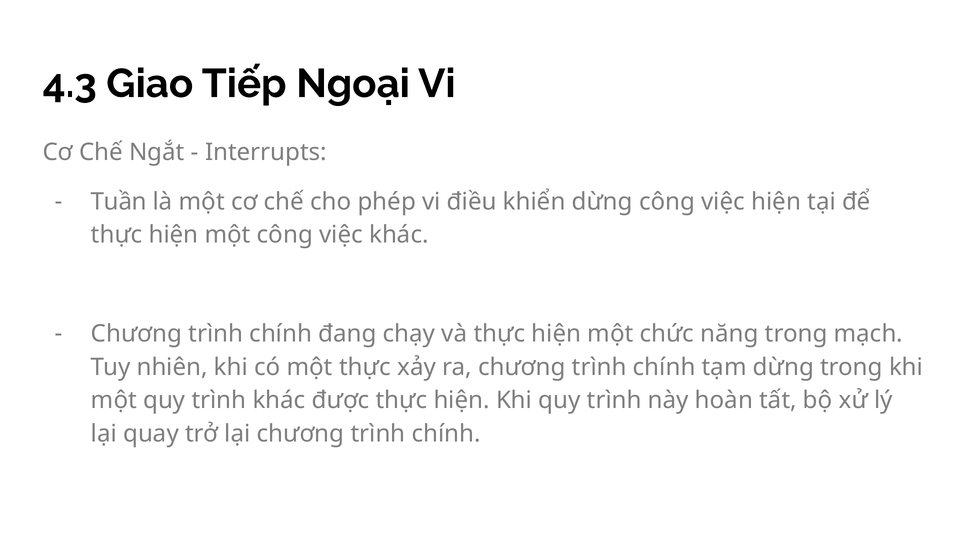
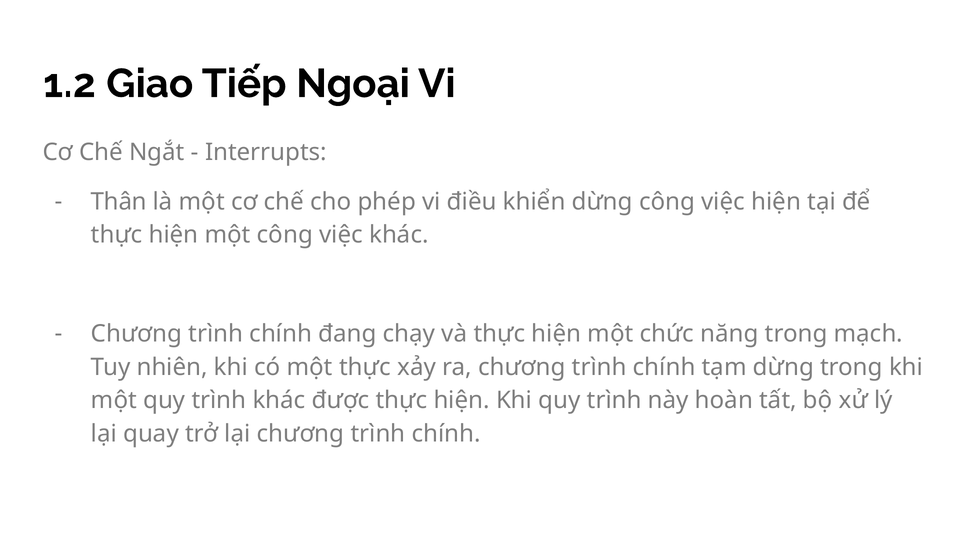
4.3: 4.3 -> 1.2 (69, 84)
Tuần: Tuần -> Thân (119, 202)
